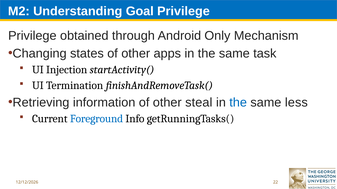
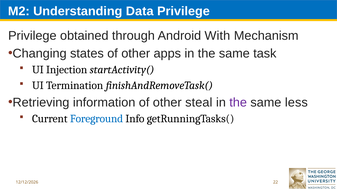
Goal: Goal -> Data (140, 11)
Only: Only -> With (217, 36)
the colour: blue -> purple (238, 103)
